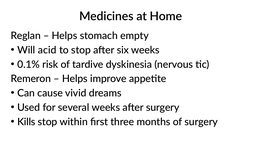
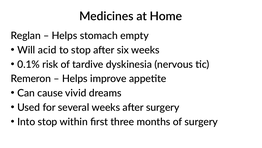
Kills: Kills -> Into (26, 121)
